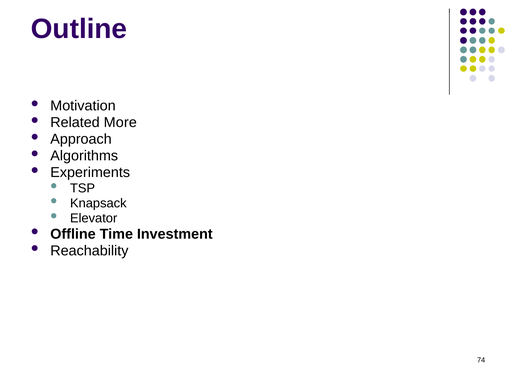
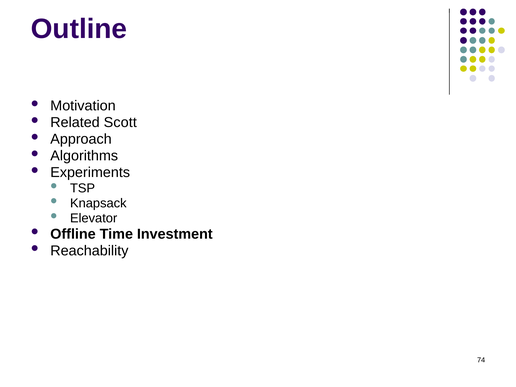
More: More -> Scott (120, 123)
